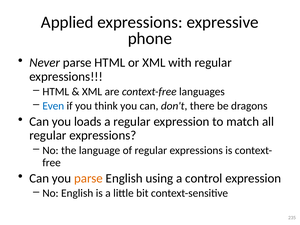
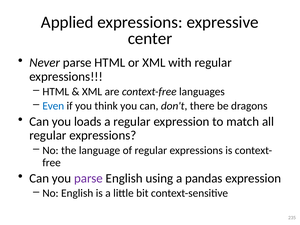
phone: phone -> center (150, 39)
parse colour: orange -> purple (89, 178)
control: control -> pandas (204, 178)
